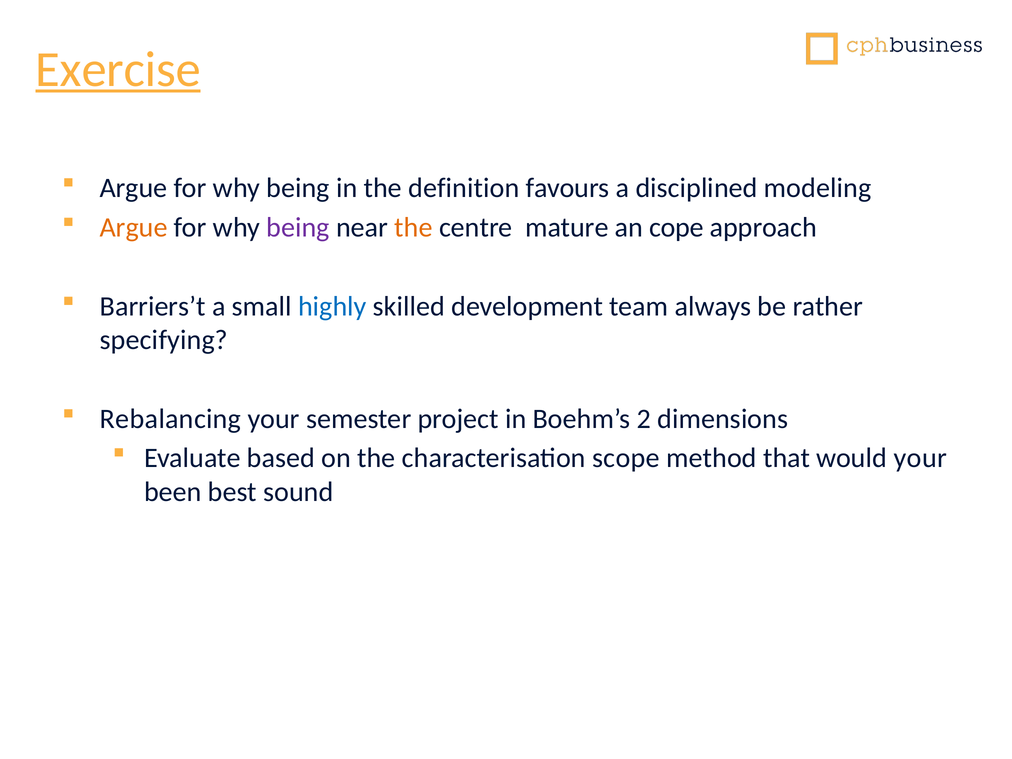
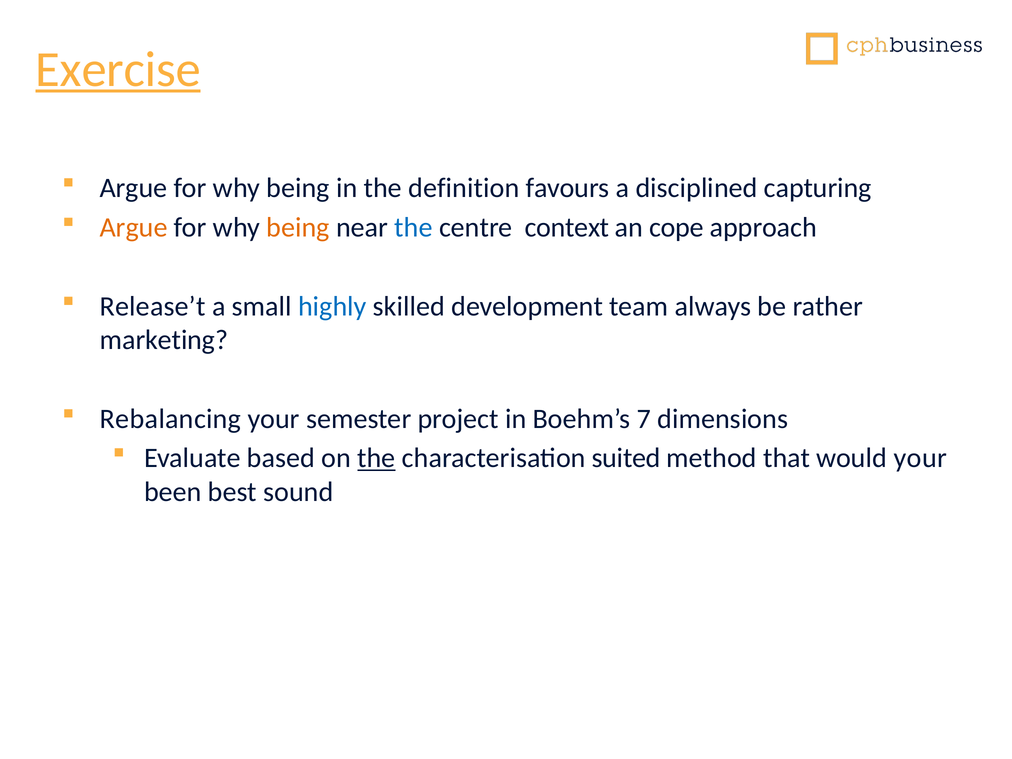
modeling: modeling -> capturing (818, 188)
being colour: purple -> orange (298, 228)
the colour: orange -> blue (414, 228)
mature: mature -> context (567, 228)
Barriers’t: Barriers’t -> Release’t (153, 306)
specifying: specifying -> marketing (164, 340)
2: 2 -> 7 (644, 419)
the underline: none -> present (376, 458)
scope: scope -> suited (626, 458)
